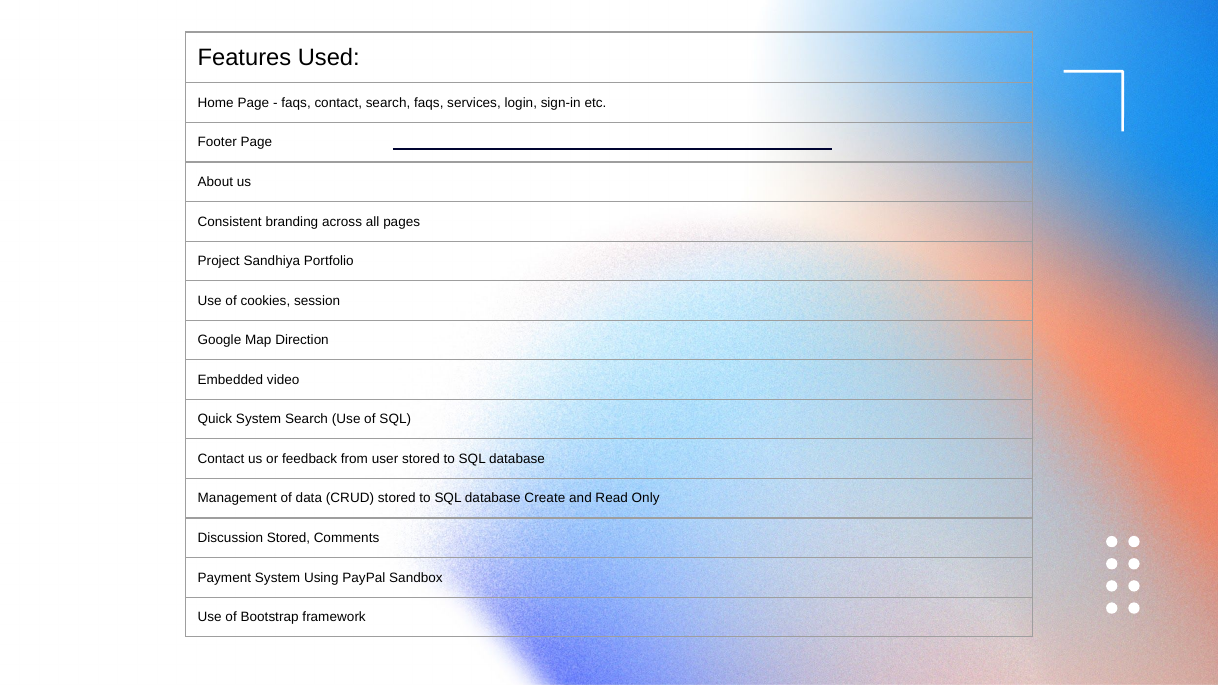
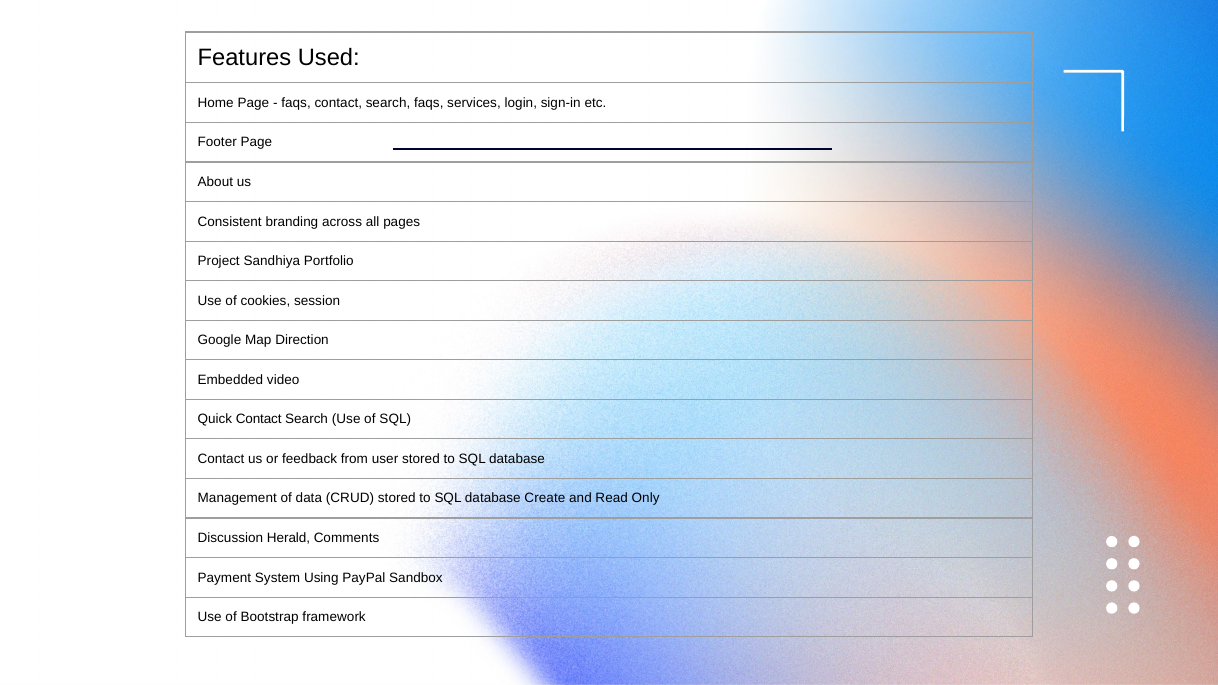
Quick System: System -> Contact (259, 419)
Discussion Stored: Stored -> Herald (289, 538)
